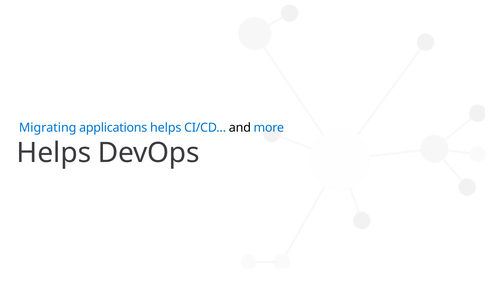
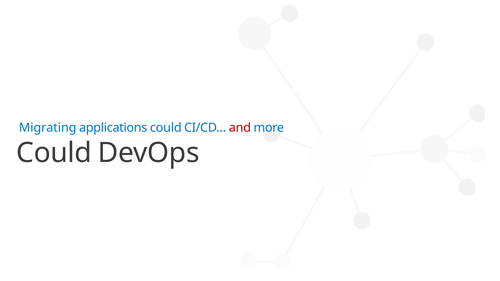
applications helps: helps -> could (166, 128)
and colour: black -> red (240, 128)
Helps: Helps -> Could (54, 153)
